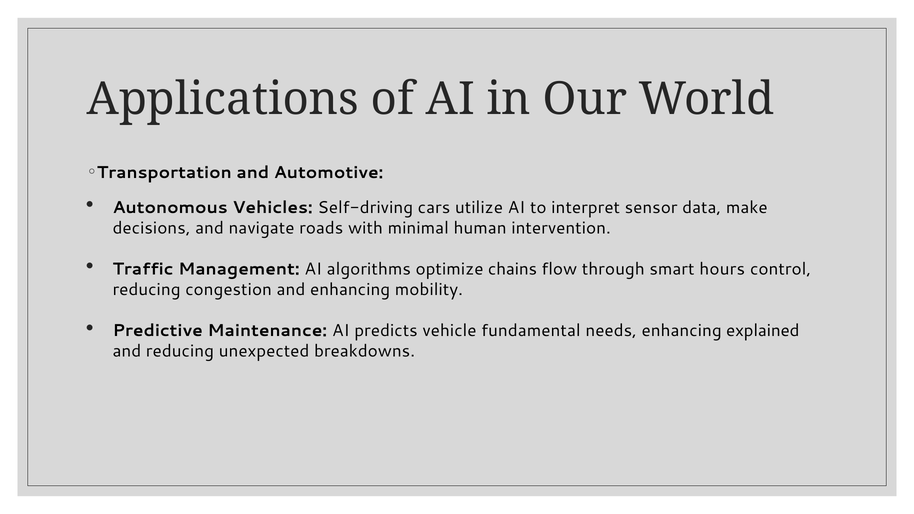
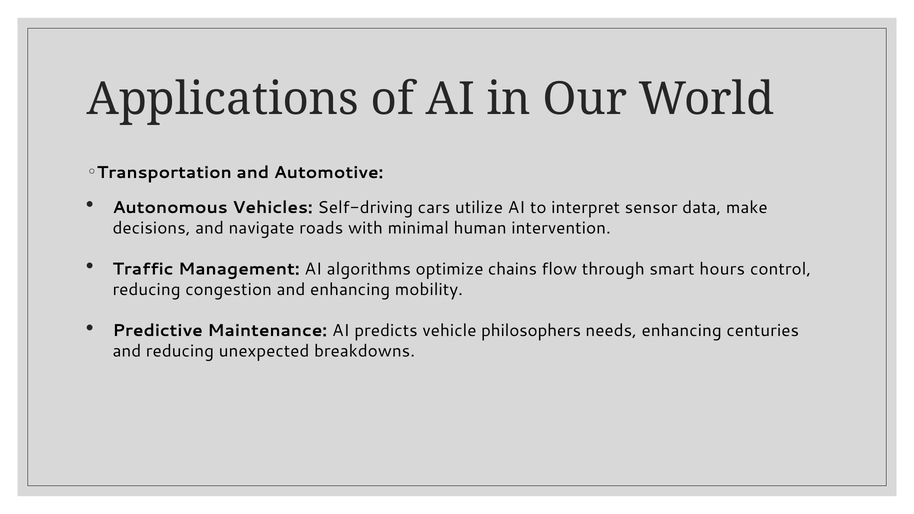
fundamental: fundamental -> philosophers (531, 331)
explained: explained -> centuries (763, 331)
